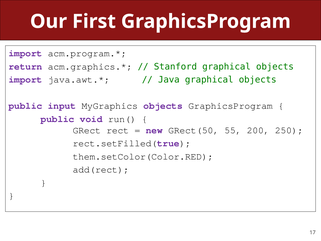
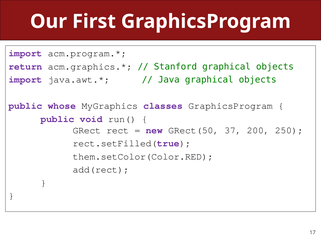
input: input -> whose (62, 106)
MyGraphics objects: objects -> classes (163, 106)
55: 55 -> 37 (233, 130)
